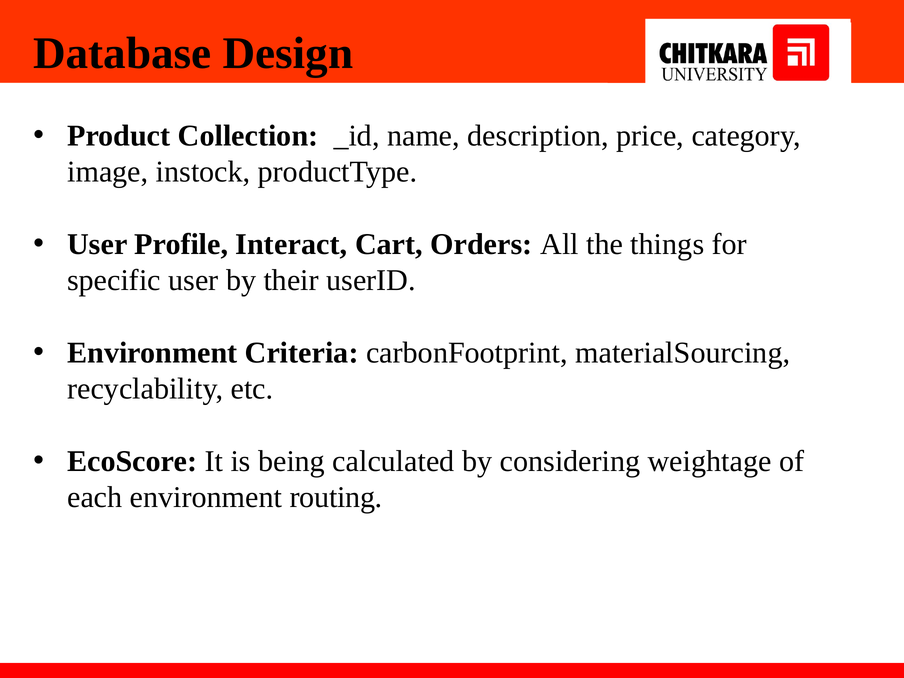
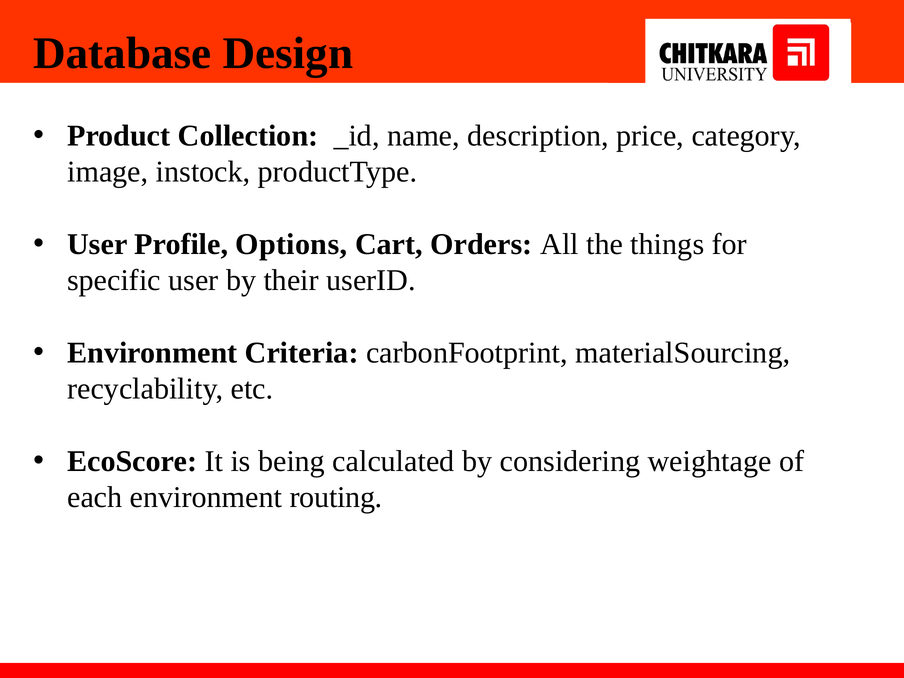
Interact: Interact -> Options (291, 244)
